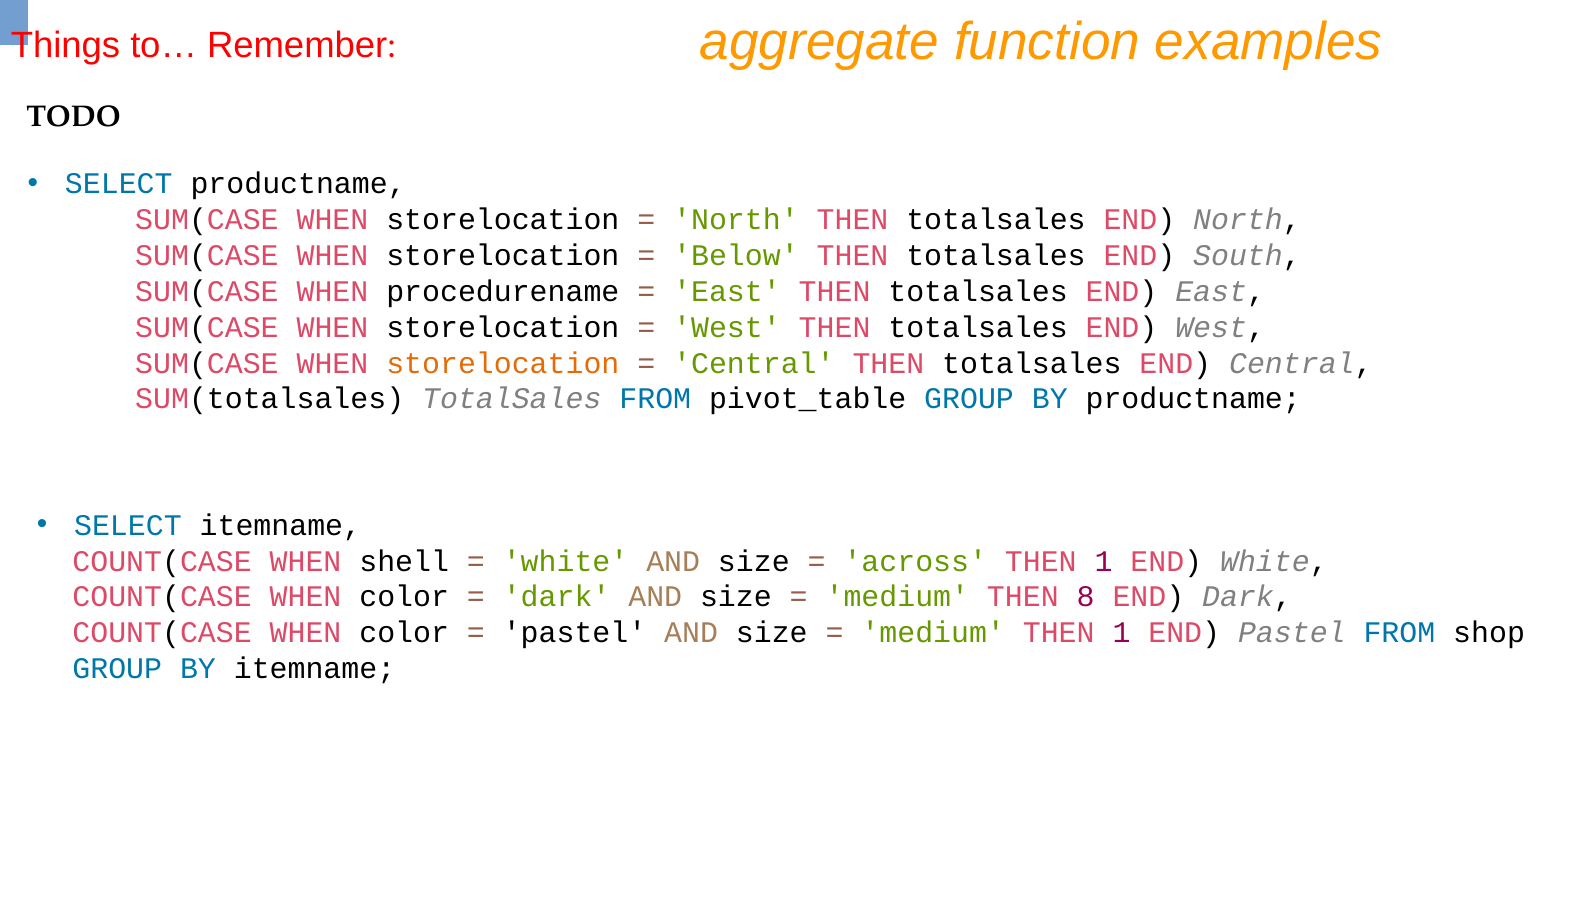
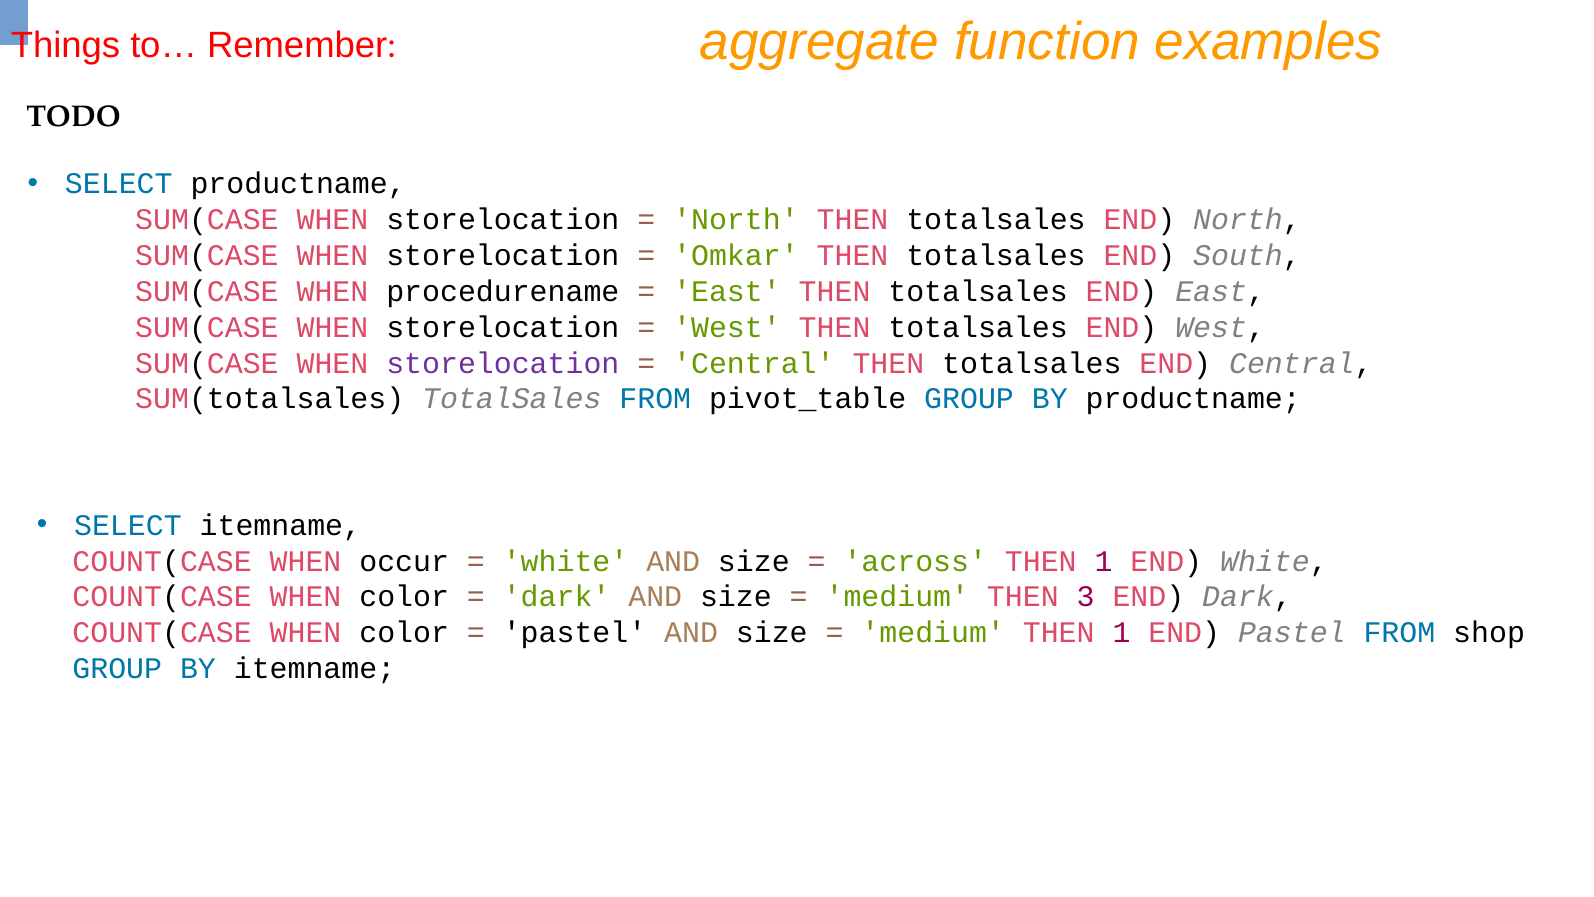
Below: Below -> Omkar (736, 255)
storelocation colour: orange -> purple (503, 363)
shell: shell -> occur (404, 561)
8: 8 -> 3 (1086, 597)
